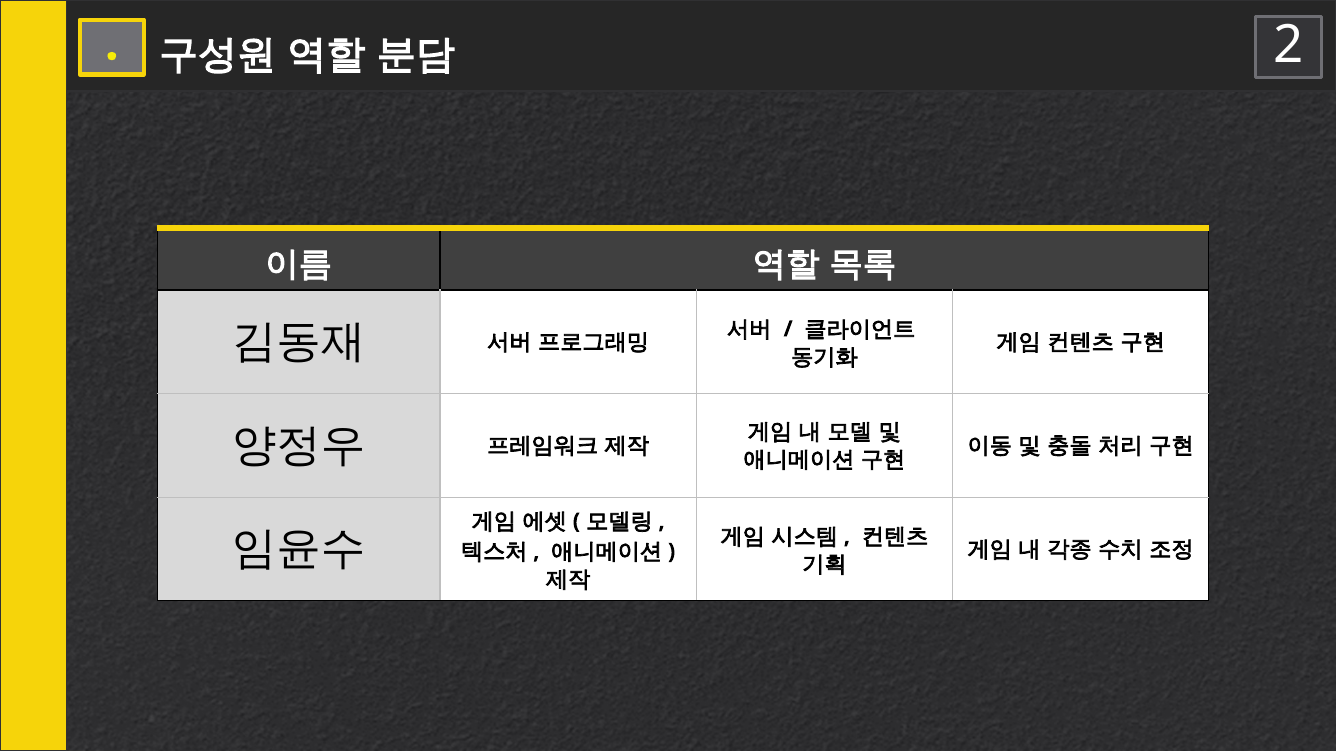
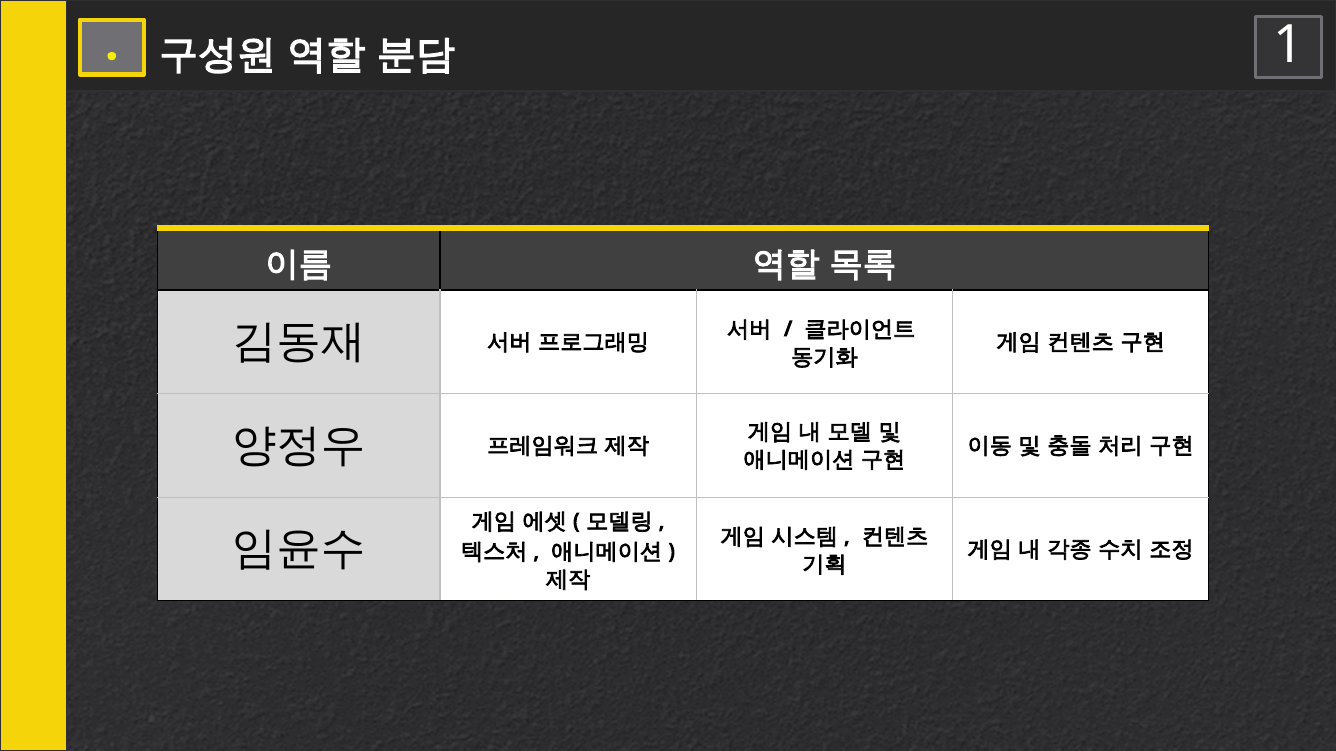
2: 2 -> 1 (1288, 45)
